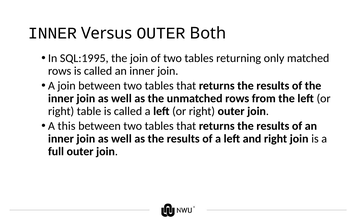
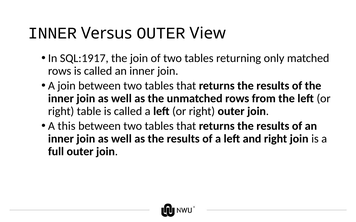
Both: Both -> View (208, 33)
SQL:1995: SQL:1995 -> SQL:1917 (84, 58)
